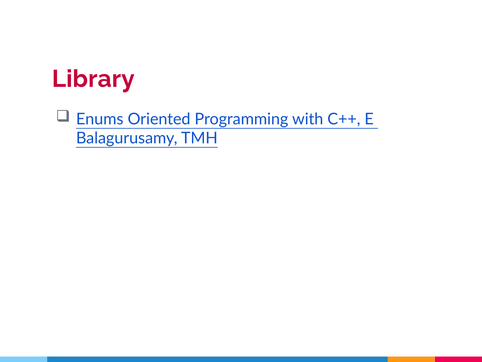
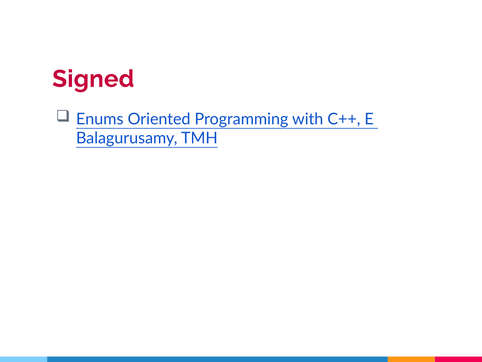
Library: Library -> Signed (93, 79)
